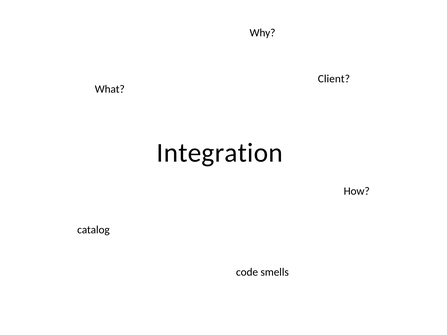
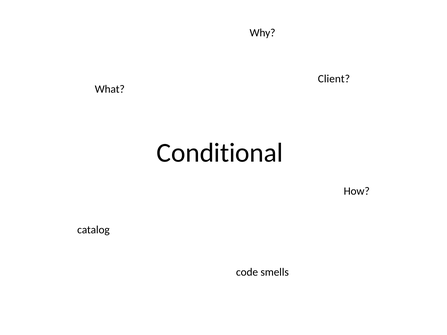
Integration: Integration -> Conditional (220, 153)
